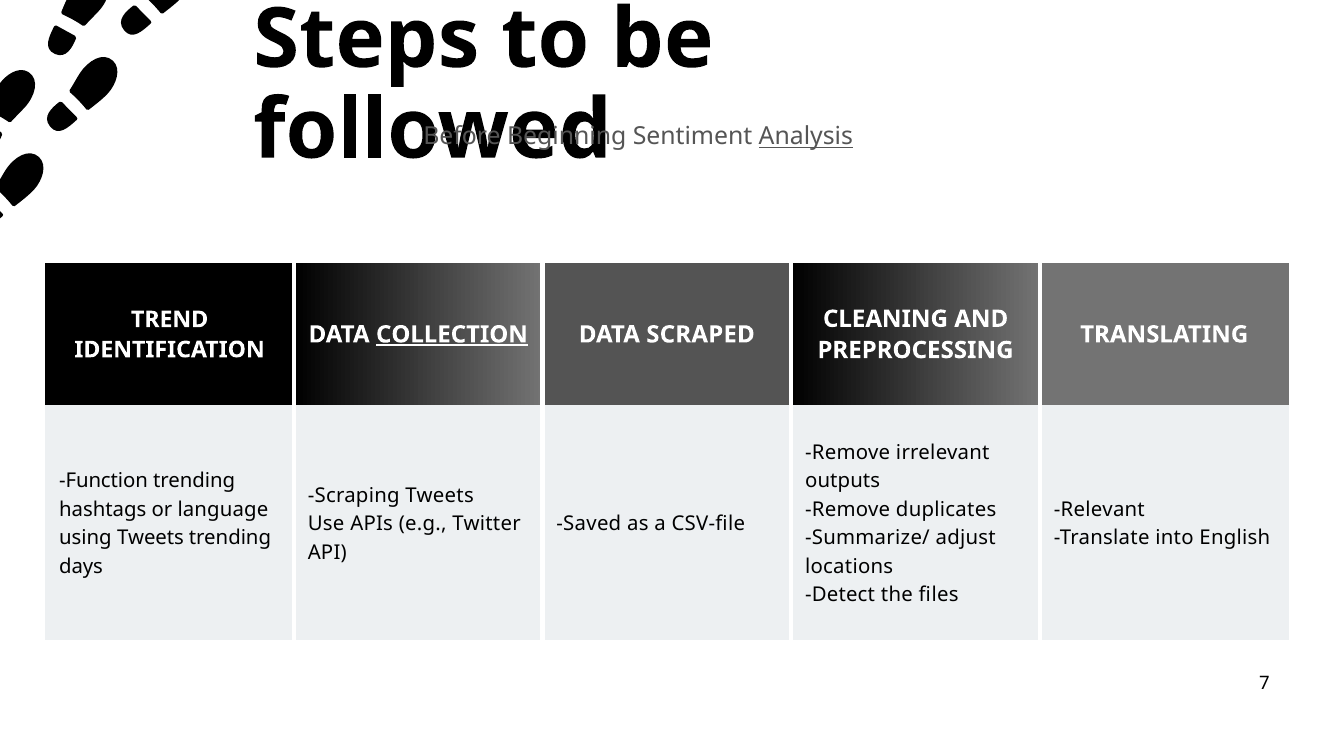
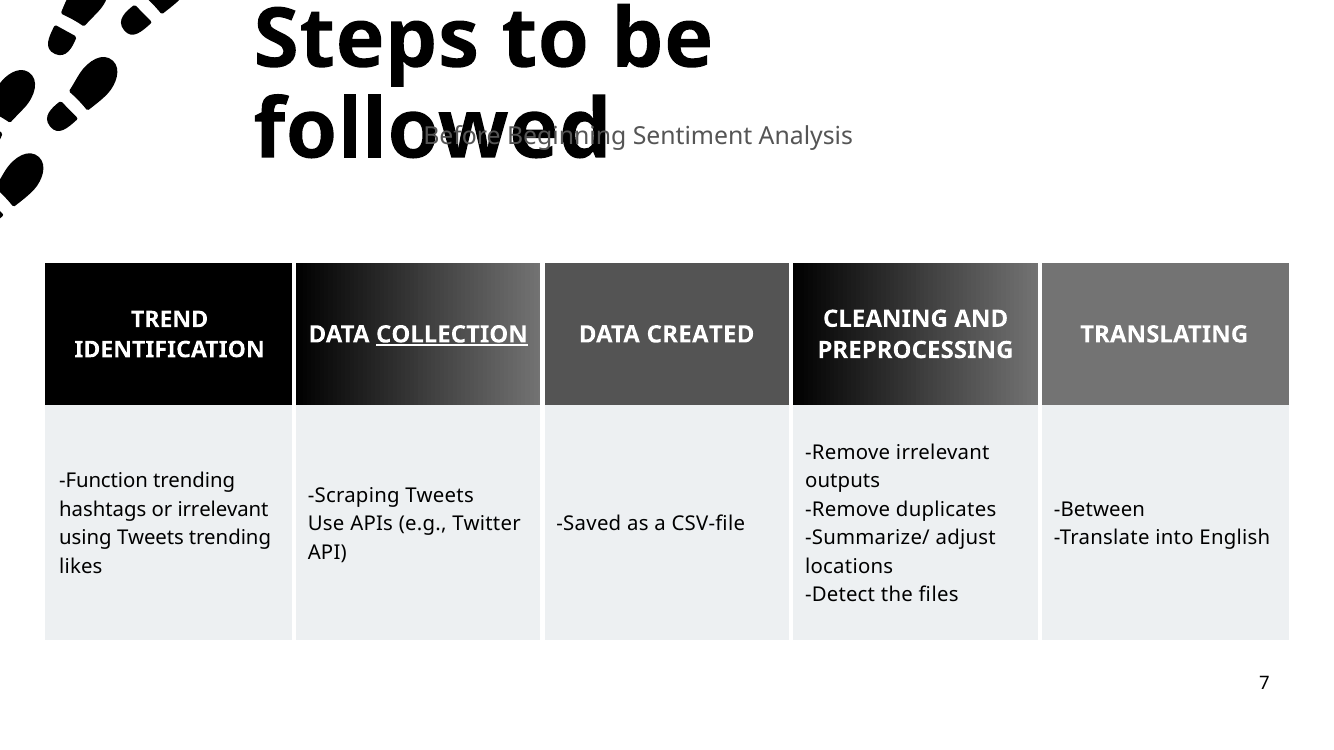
Analysis underline: present -> none (806, 137)
SCRAPED: SCRAPED -> CREATED (700, 335)
or language: language -> irrelevant (223, 510)
Relevant: Relevant -> Between (1099, 510)
days: days -> likes (81, 567)
